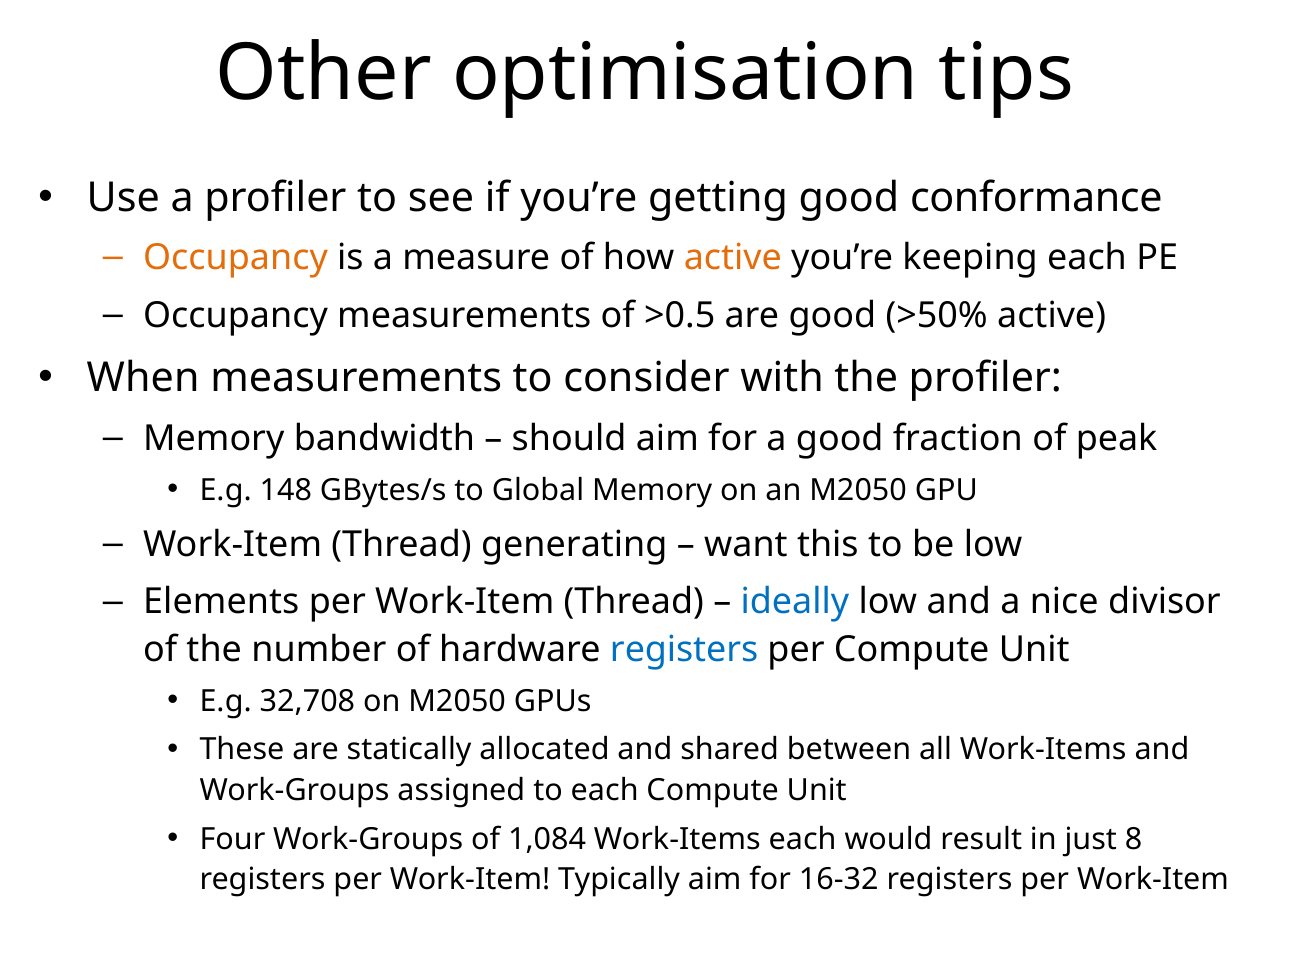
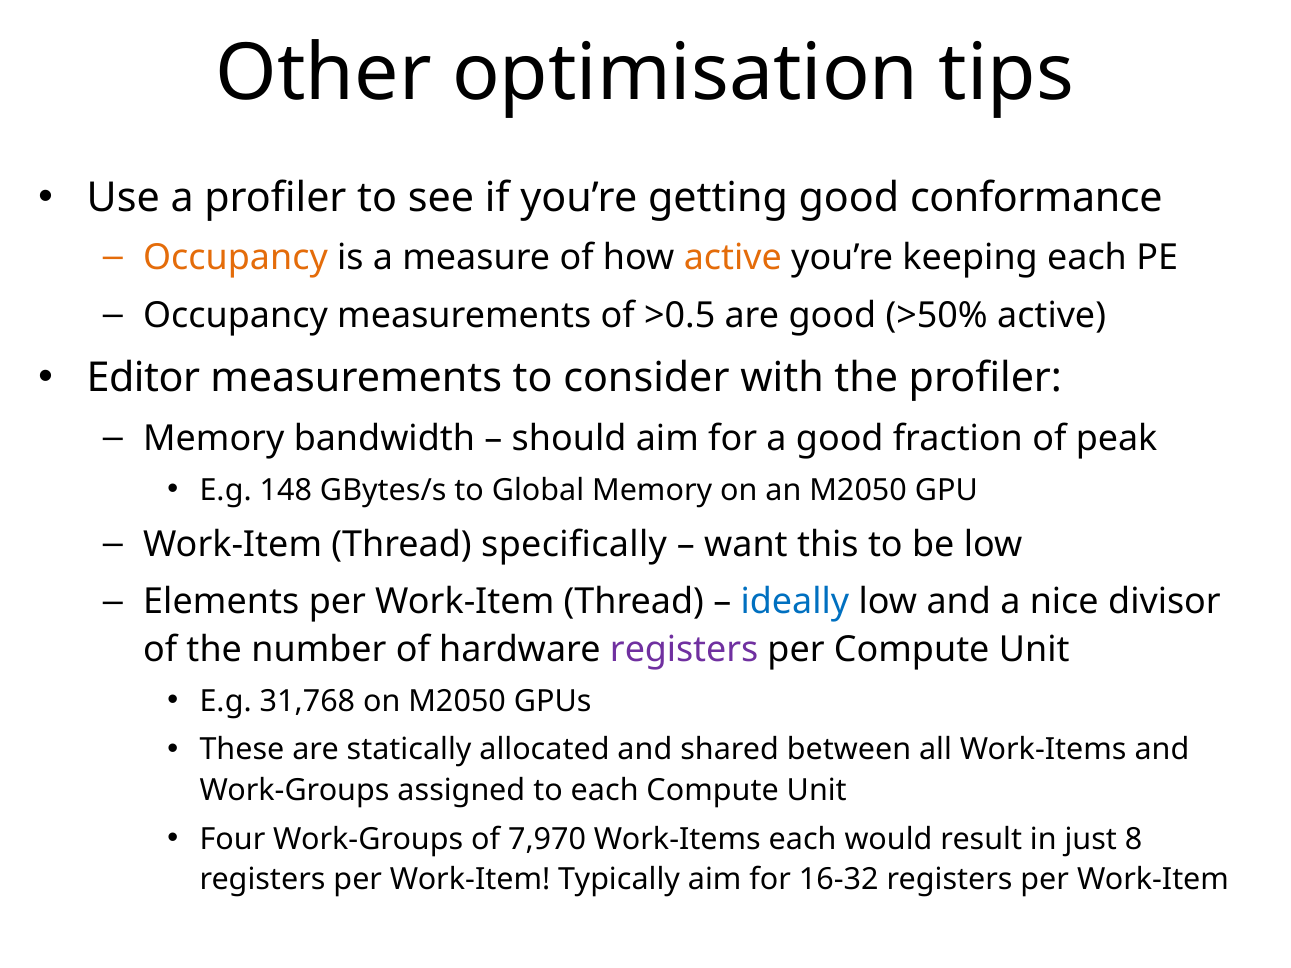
When: When -> Editor (143, 378)
generating: generating -> specifically (574, 545)
registers colour: blue -> purple (684, 650)
32,708: 32,708 -> 31,768 (307, 701)
1,084: 1,084 -> 7,970 (547, 839)
